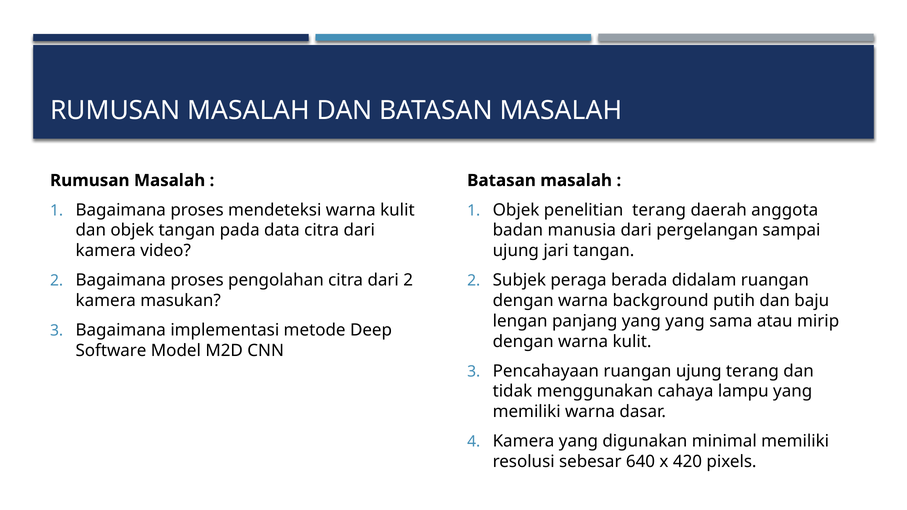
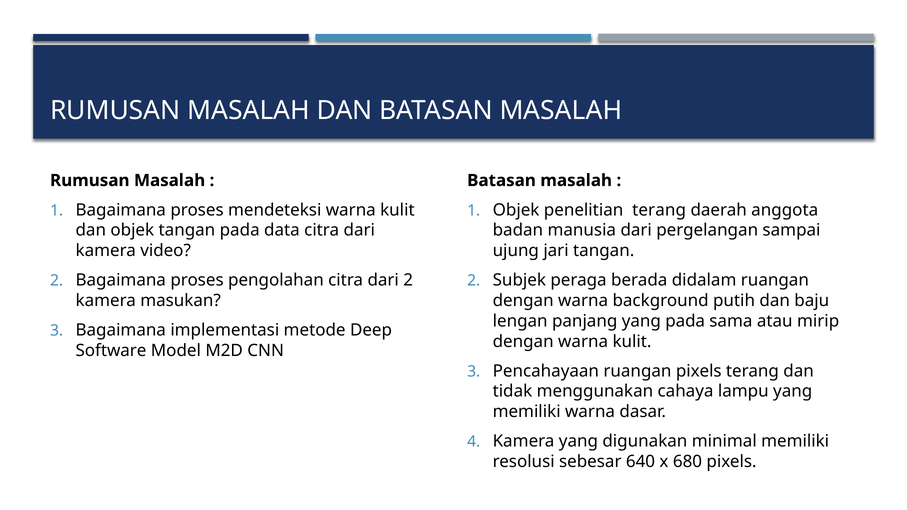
yang yang: yang -> pada (685, 321)
ruangan ujung: ujung -> pixels (699, 371)
420: 420 -> 680 (688, 462)
